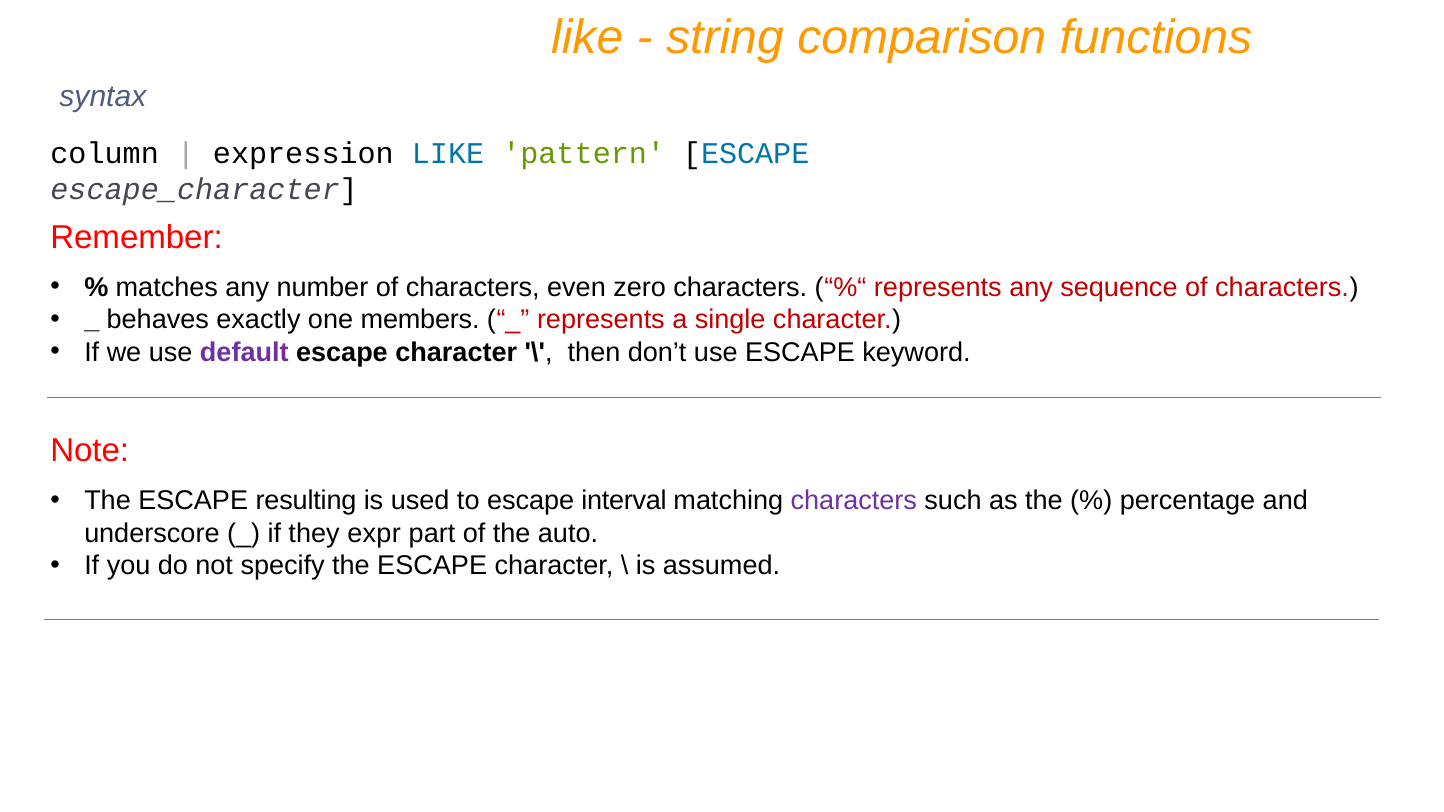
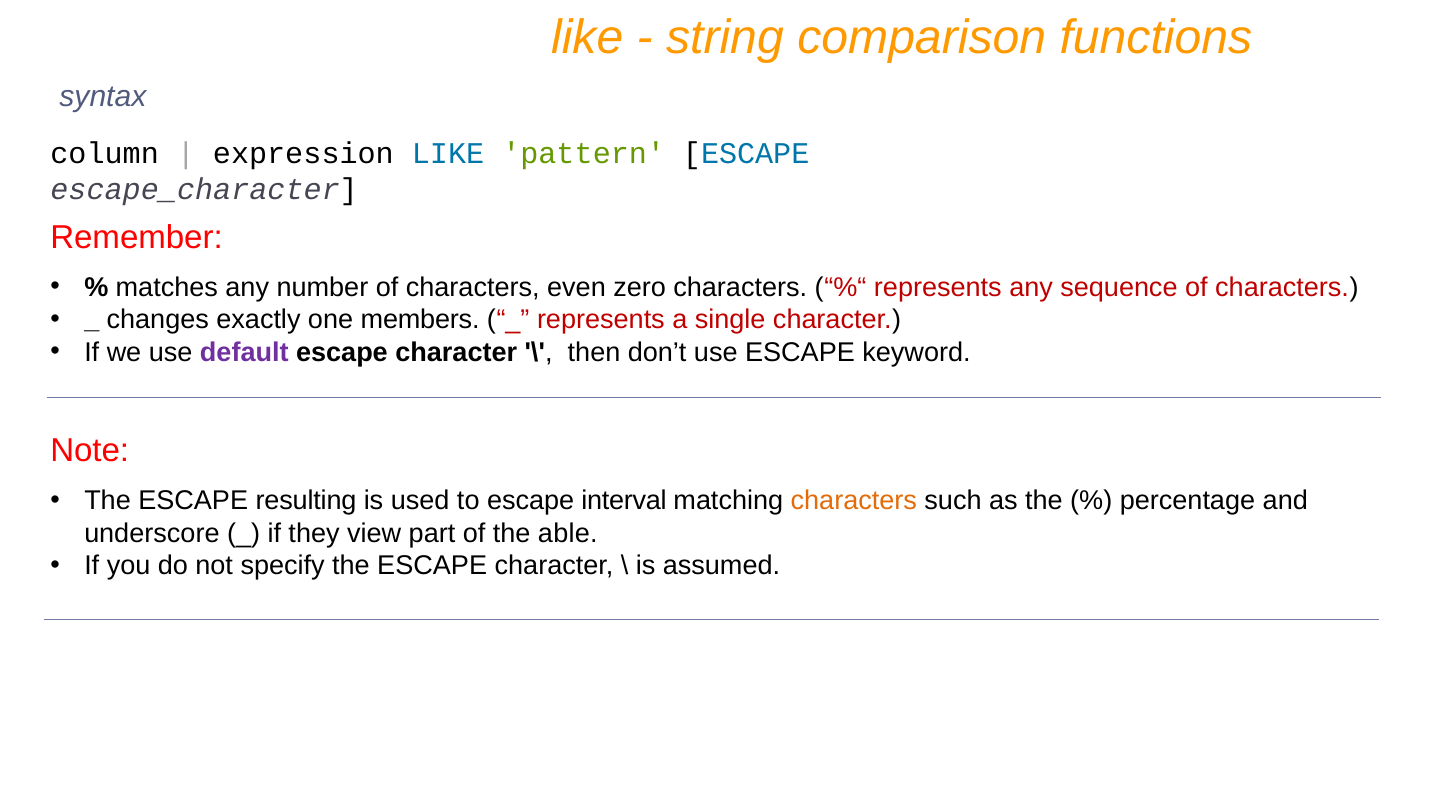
behaves: behaves -> changes (158, 320)
characters colour: purple -> orange (854, 501)
expr: expr -> view (374, 533)
auto: auto -> able (568, 533)
